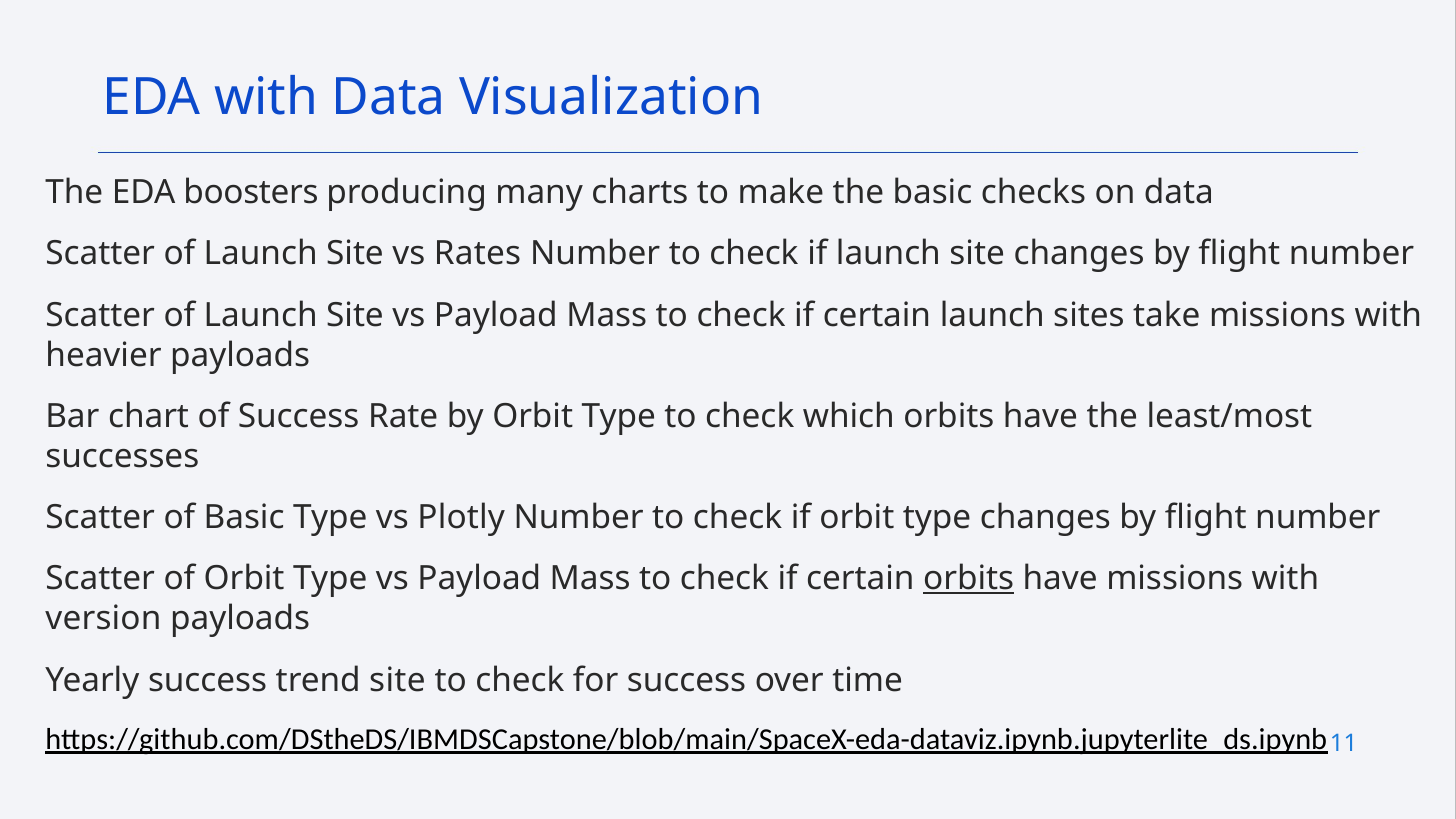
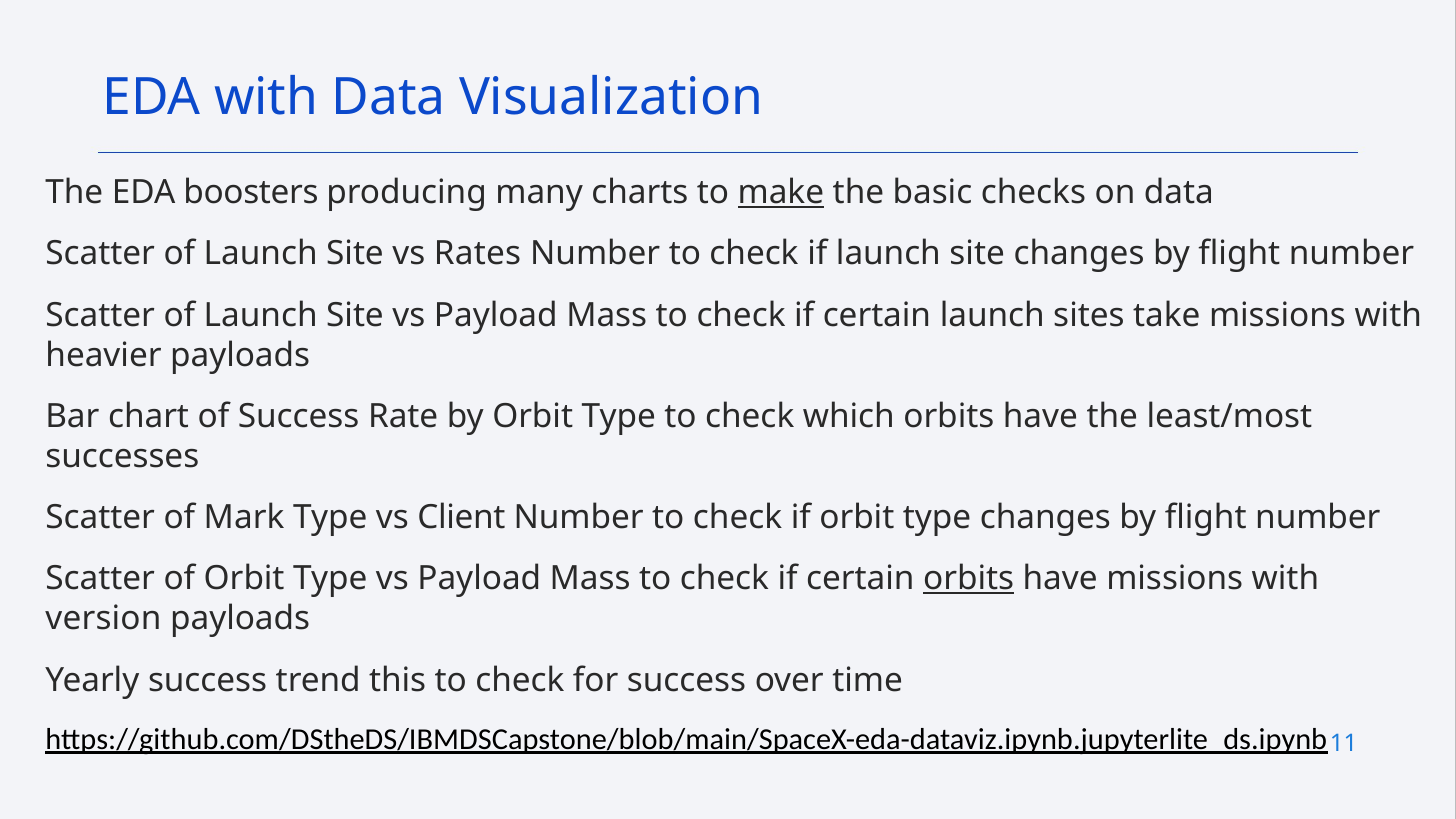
make underline: none -> present (781, 193)
of Basic: Basic -> Mark (244, 518)
Plotly: Plotly -> Client (461, 518)
trend site: site -> this (398, 680)
